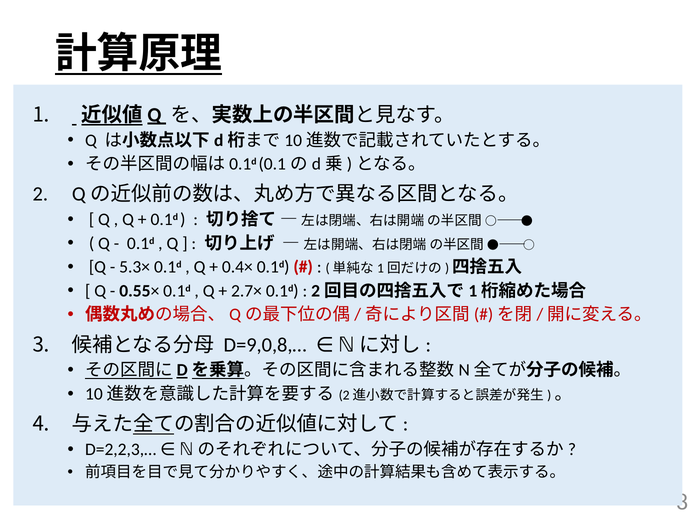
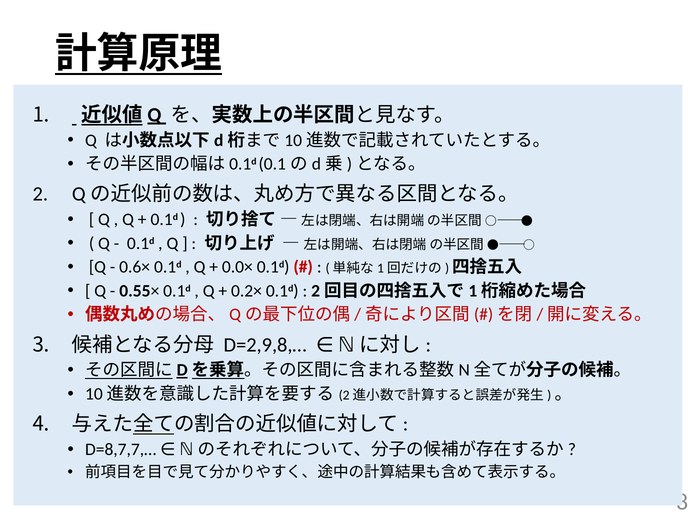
5.3×: 5.3× -> 0.6× (135, 267)
0.4×: 0.4× -> 0.0× (237, 267)
2.7×: 2.7× -> 0.2× (246, 291)
D=9,0,8,…: D=9,0,8,… -> D=2,9,8,… (265, 345)
D=2,2,3,…: D=2,2,3,… -> D=8,7,7,… (121, 449)
